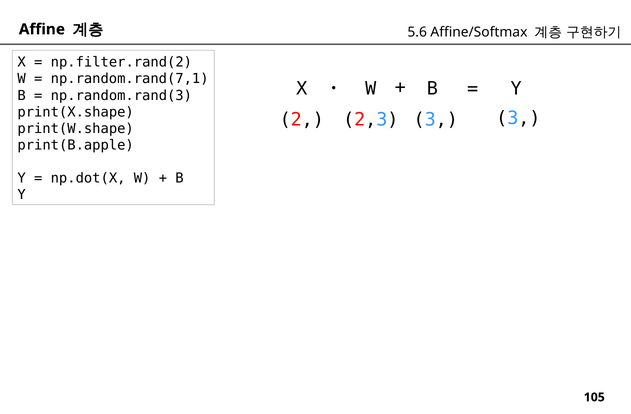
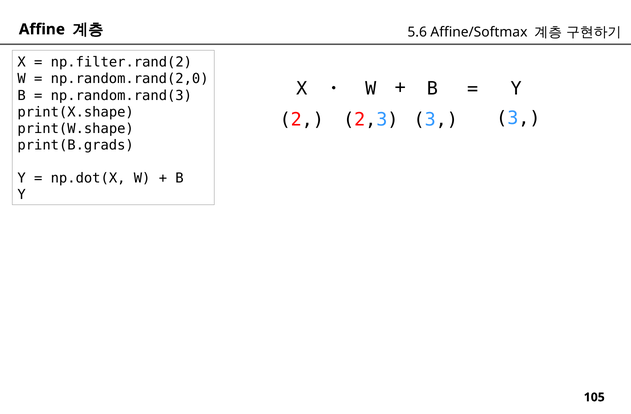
np.random.rand(7,1: np.random.rand(7,1 -> np.random.rand(2,0 (130, 79)
print(B.apple: print(B.apple -> print(B.grads (76, 145)
